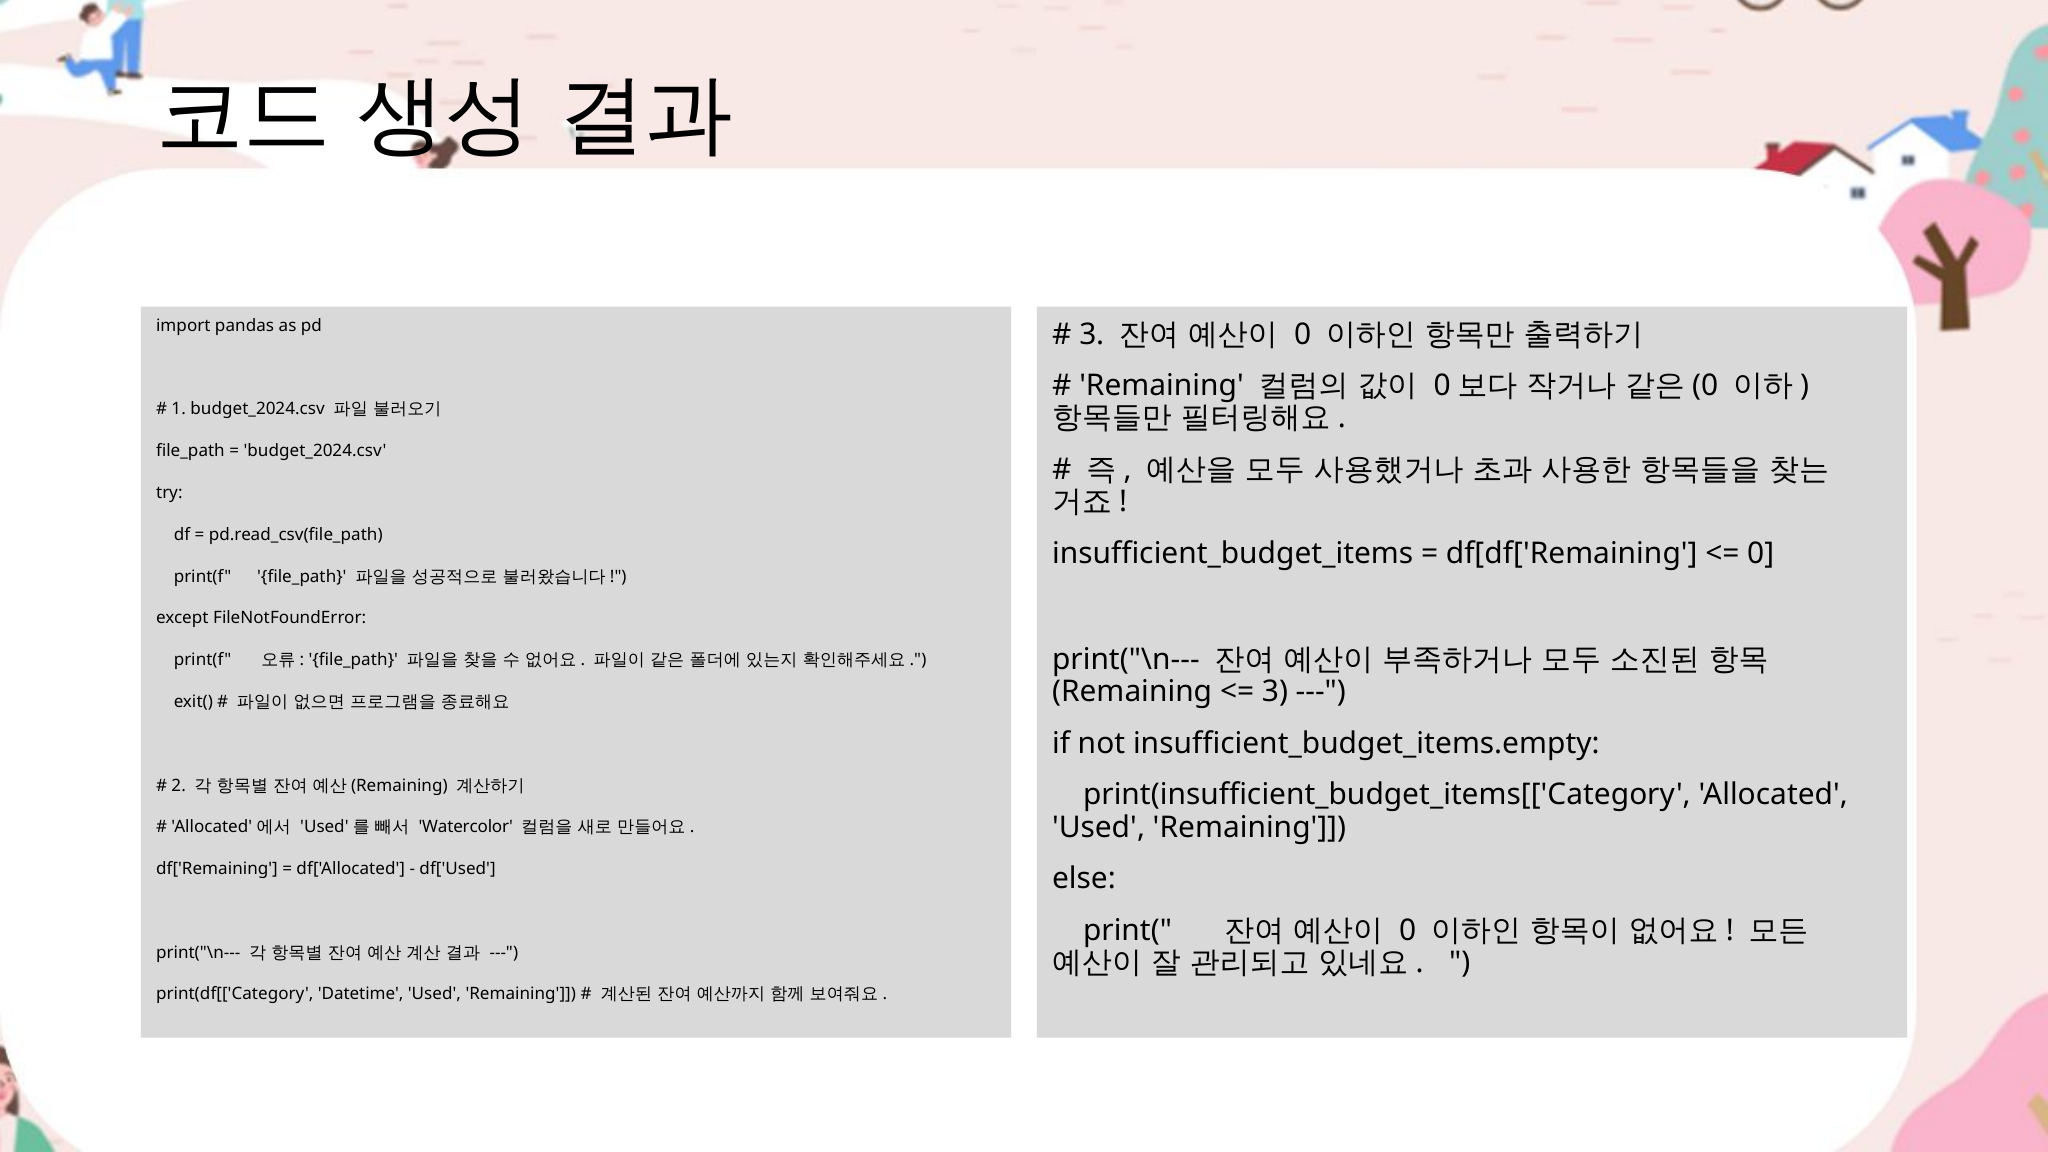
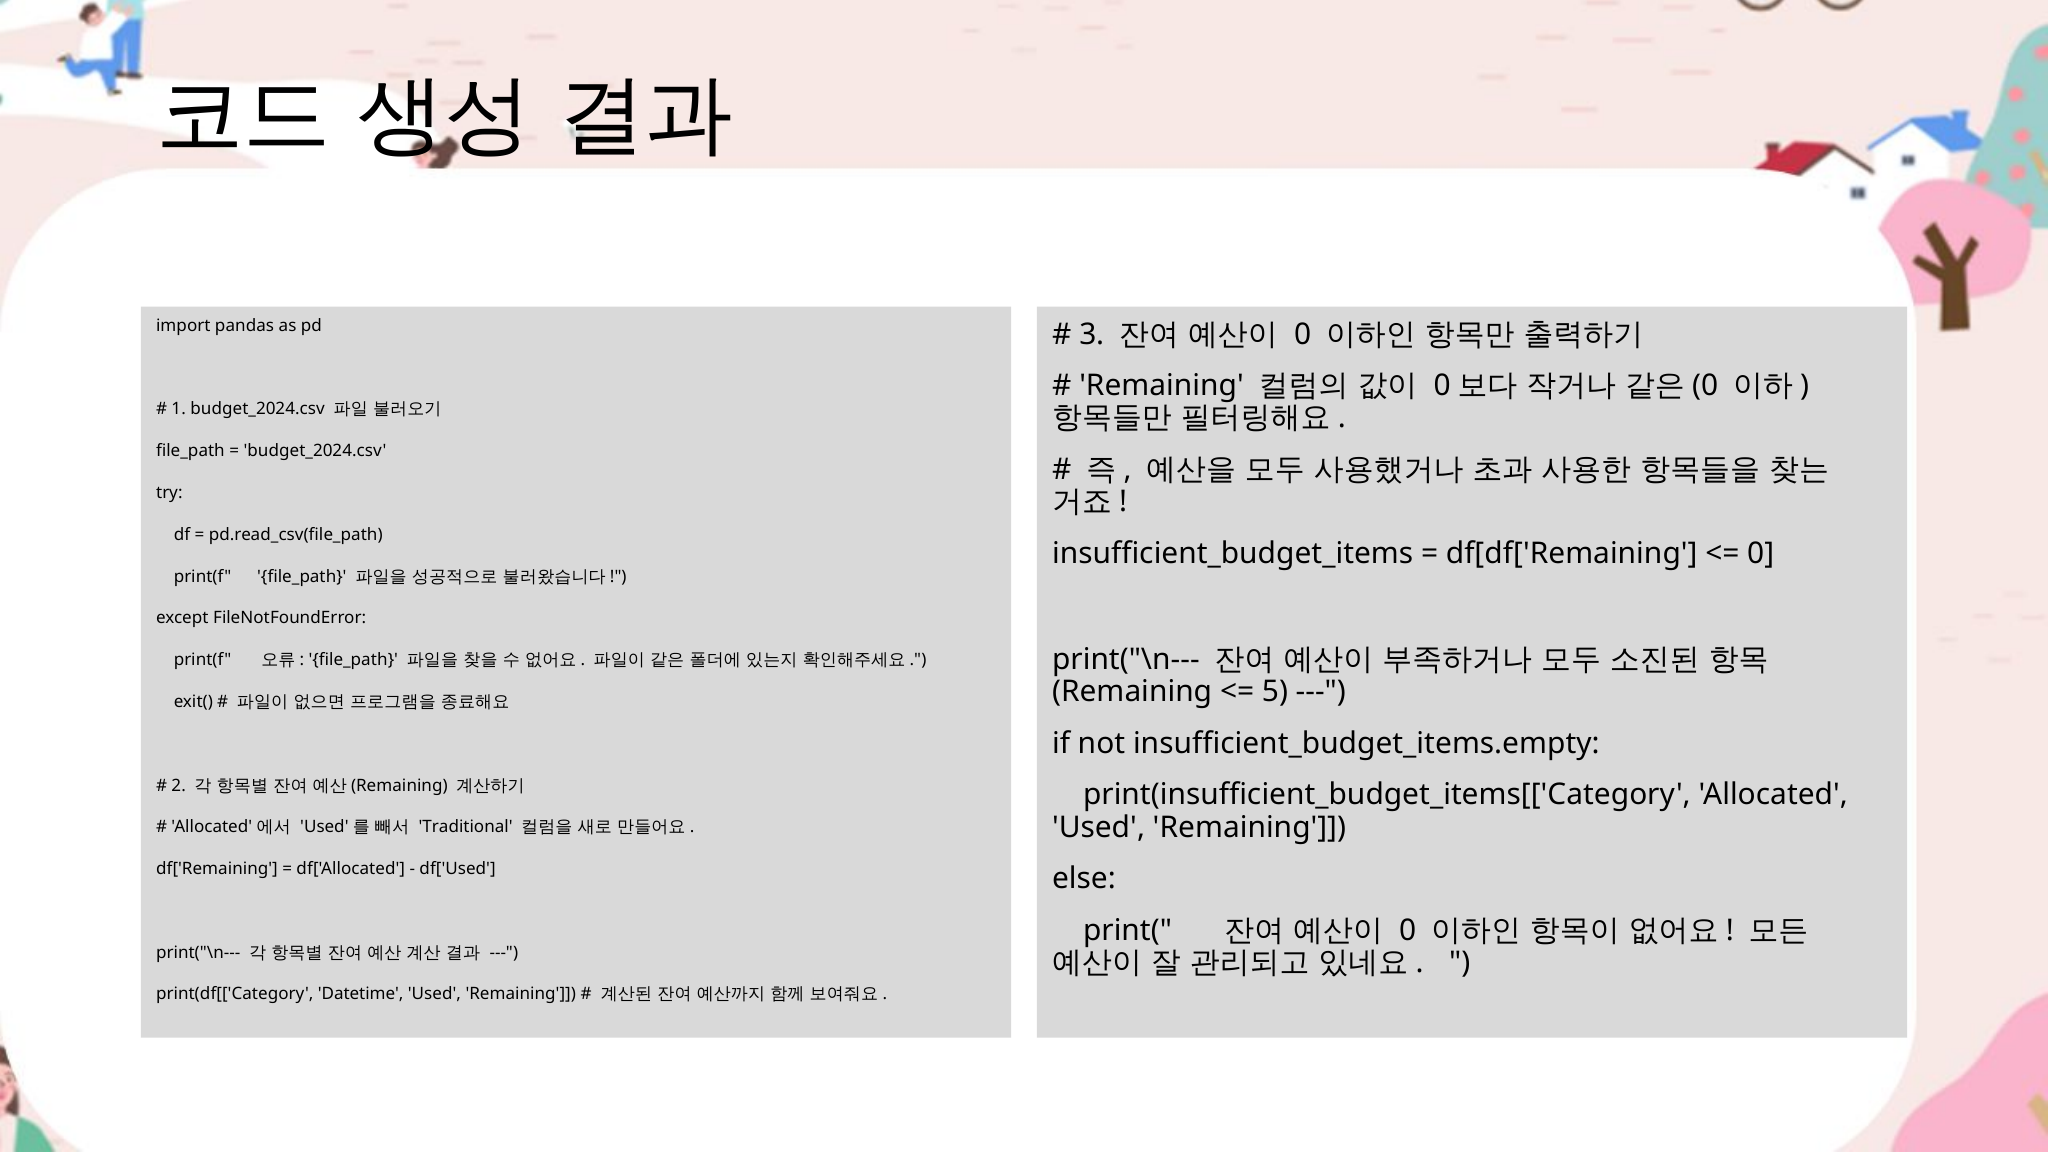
3: 3 -> 5 (1275, 692)
Watercolor: Watercolor -> Traditional (466, 827)
